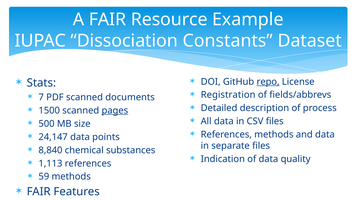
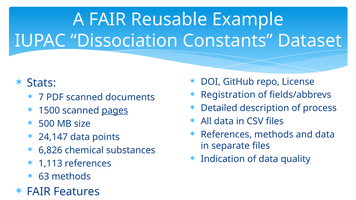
Resource: Resource -> Reusable (169, 19)
repo underline: present -> none (268, 82)
8,840: 8,840 -> 6,826 (50, 150)
59: 59 -> 63 (44, 177)
